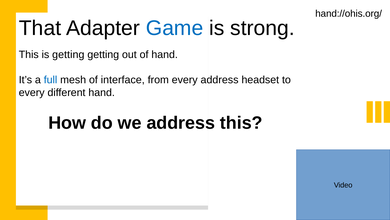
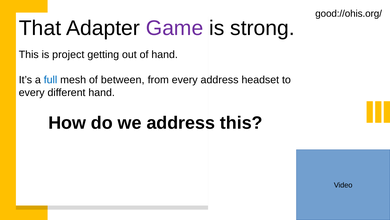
hand://ohis.org/: hand://ohis.org/ -> good://ohis.org/ (349, 14)
Game colour: blue -> purple (175, 28)
is getting: getting -> project (68, 54)
interface: interface -> between (123, 80)
